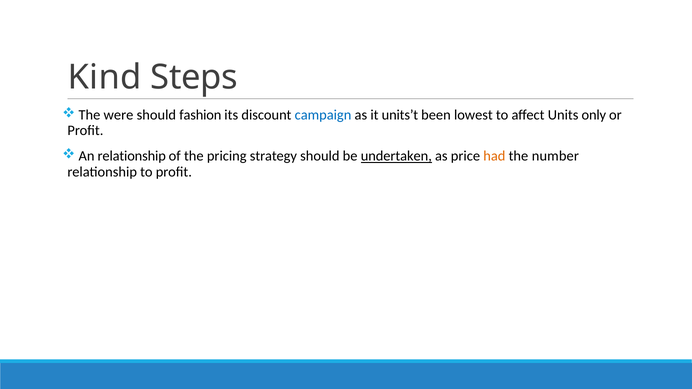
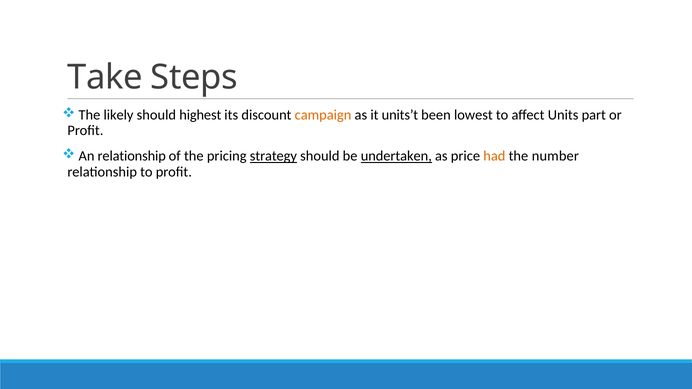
Kind: Kind -> Take (105, 78)
were: were -> likely (119, 115)
fashion: fashion -> highest (200, 115)
campaign colour: blue -> orange (323, 115)
only: only -> part (594, 115)
strategy underline: none -> present (273, 156)
